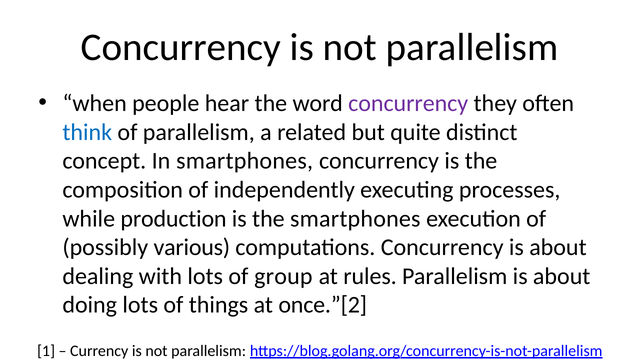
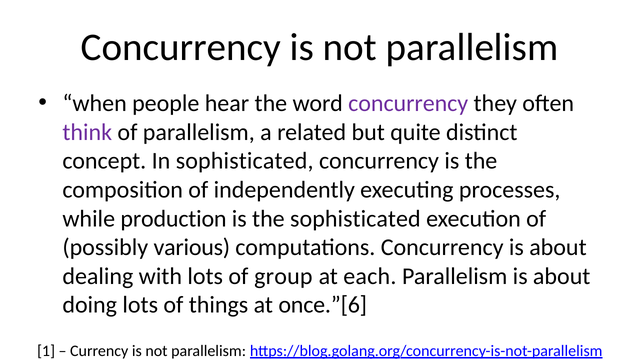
think colour: blue -> purple (87, 132)
In smartphones: smartphones -> sophisticated (245, 161)
the smartphones: smartphones -> sophisticated (355, 219)
rules: rules -> each (370, 276)
once.”[2: once.”[2 -> once.”[6 (323, 305)
